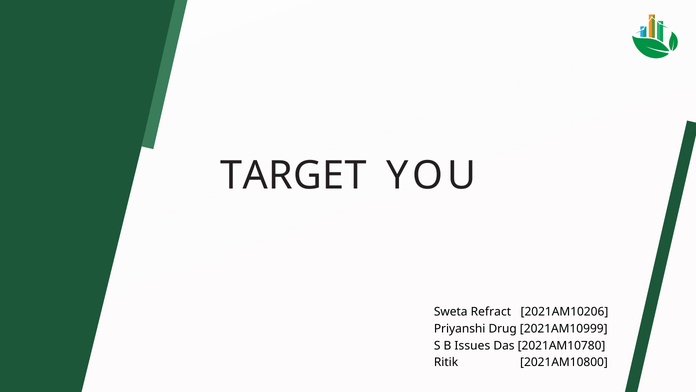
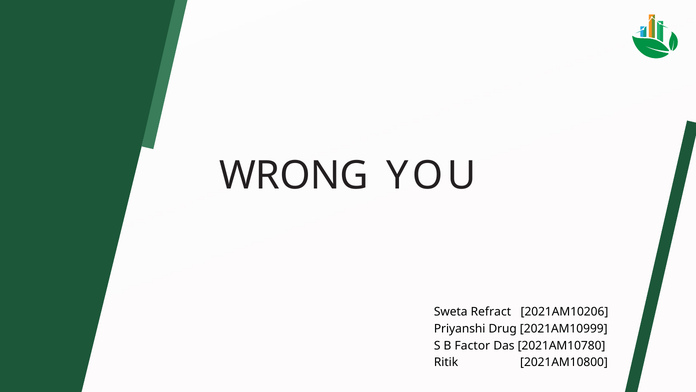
TARGET: TARGET -> WRONG (294, 176)
Issues: Issues -> Factor (472, 345)
